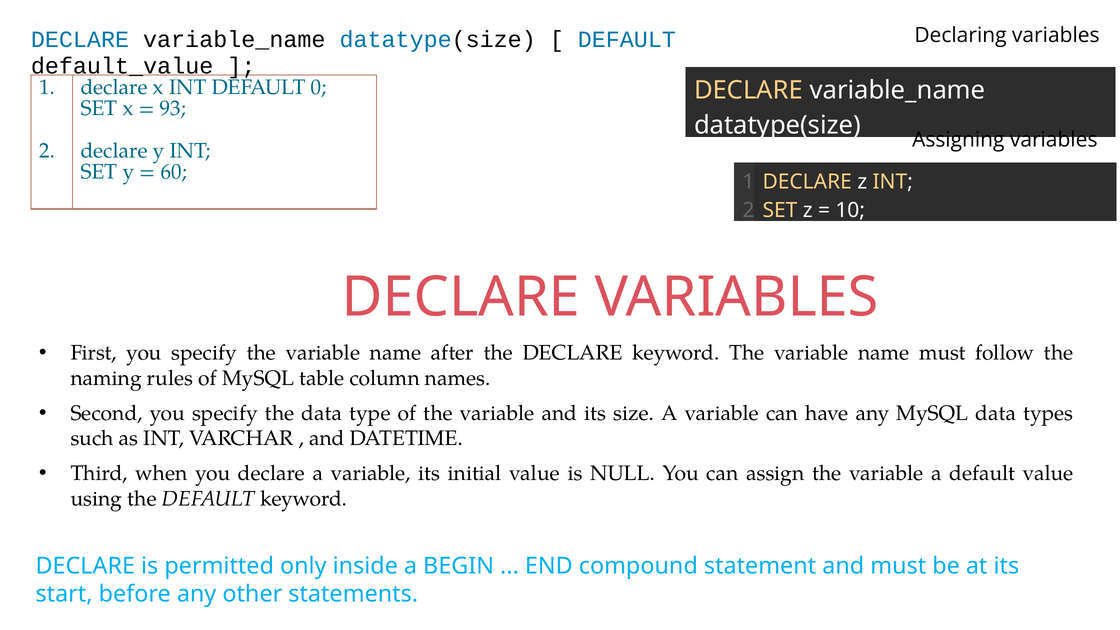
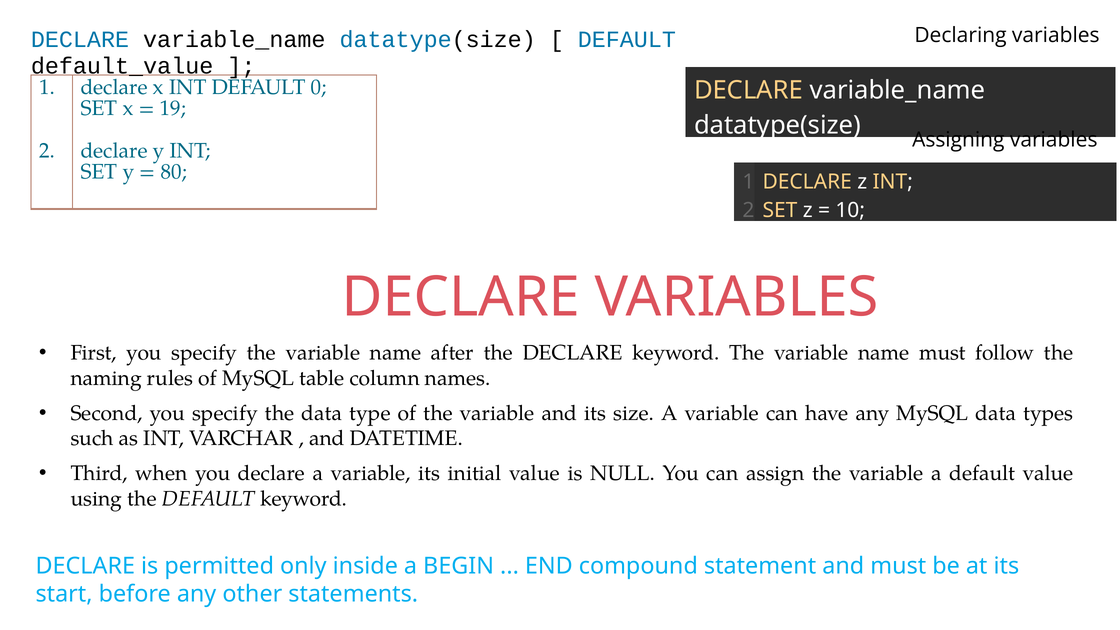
93: 93 -> 19 (173, 108)
60: 60 -> 80 (174, 172)
